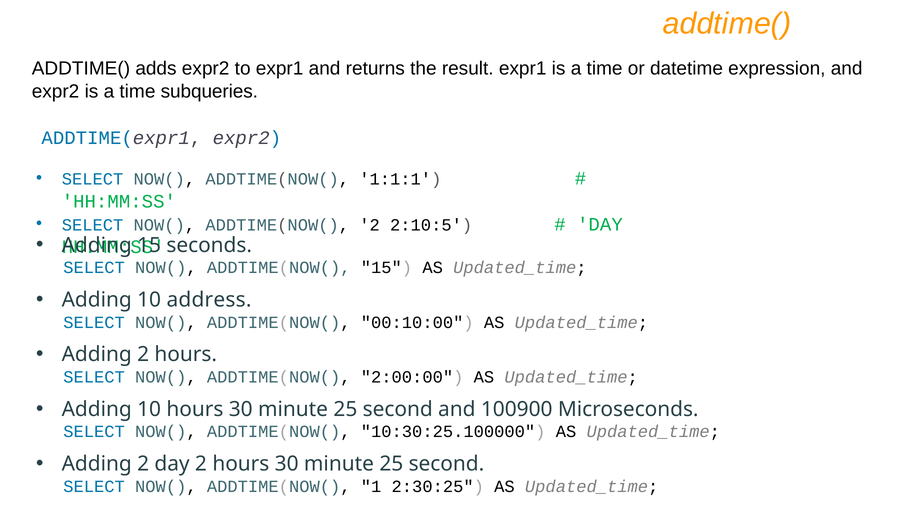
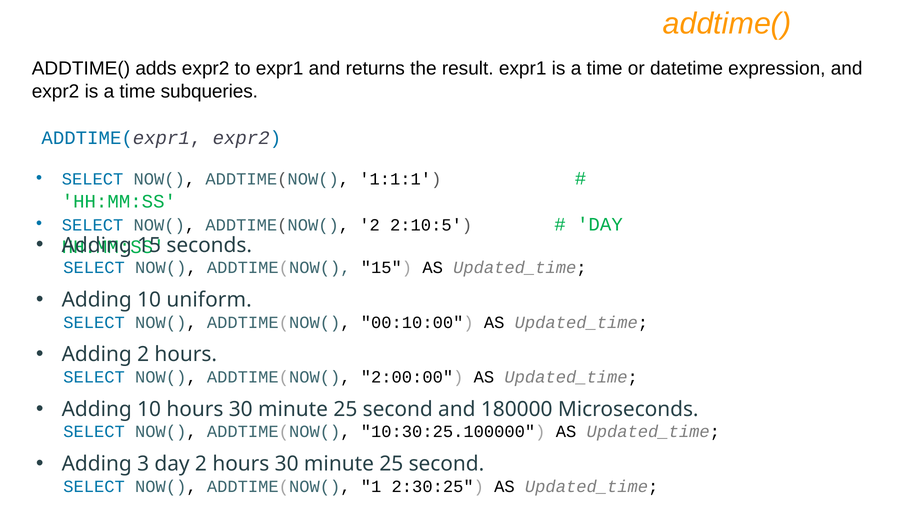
address: address -> uniform (209, 300)
100900: 100900 -> 180000 (517, 409)
2: 2 -> 3 (143, 464)
